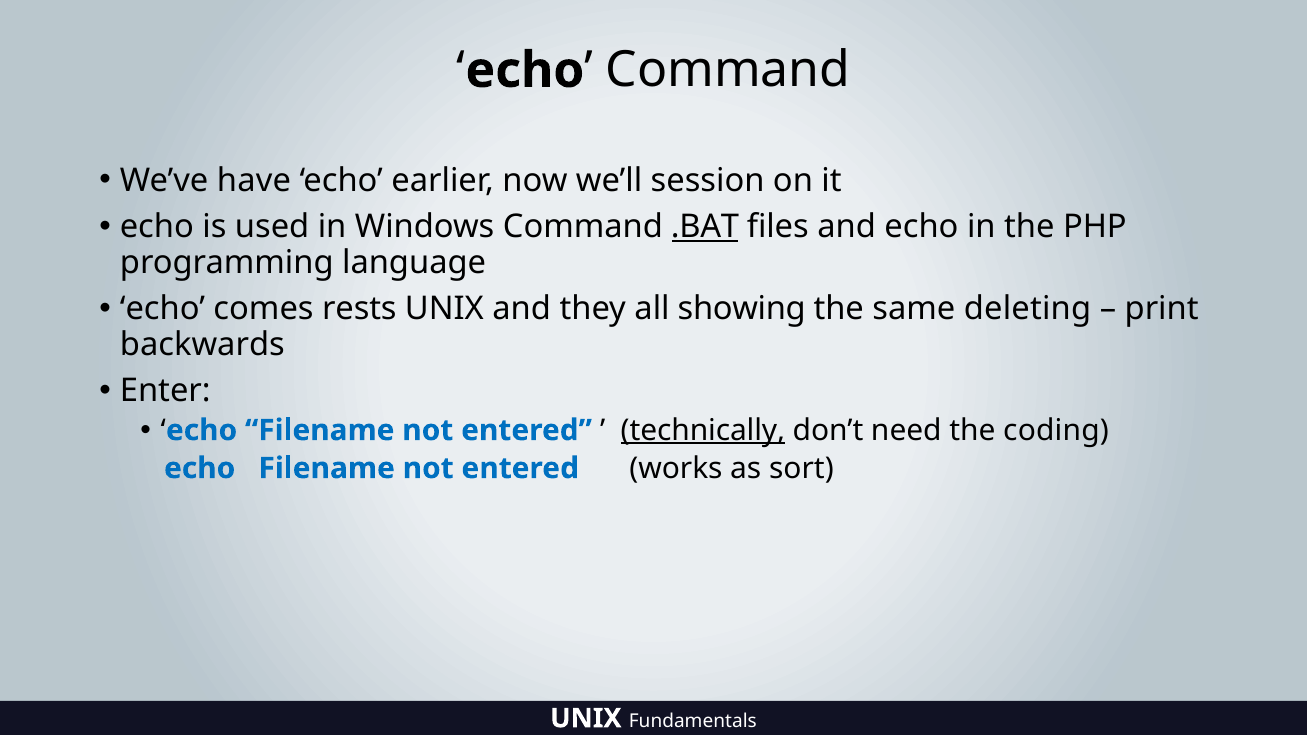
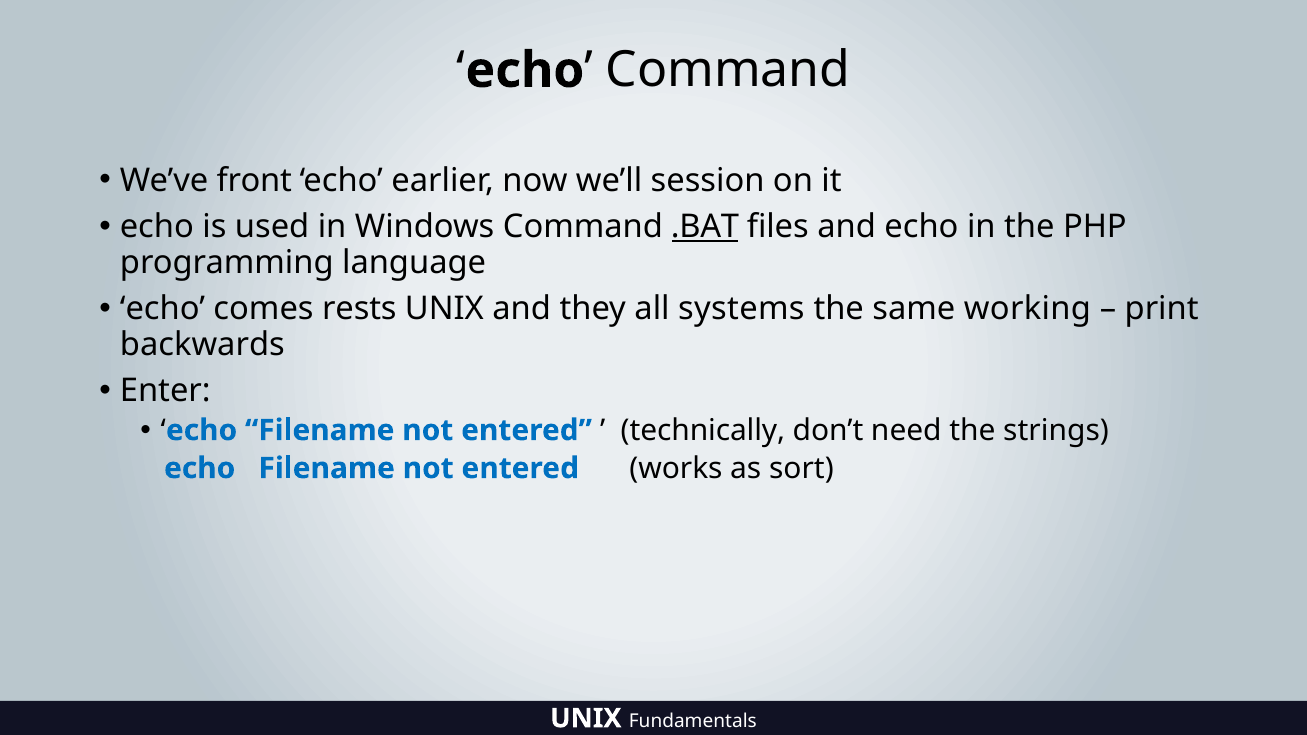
have: have -> front (254, 181)
showing: showing -> systems (741, 309)
deleting: deleting -> working (1027, 309)
technically underline: present -> none (703, 430)
coding: coding -> strings (1056, 430)
